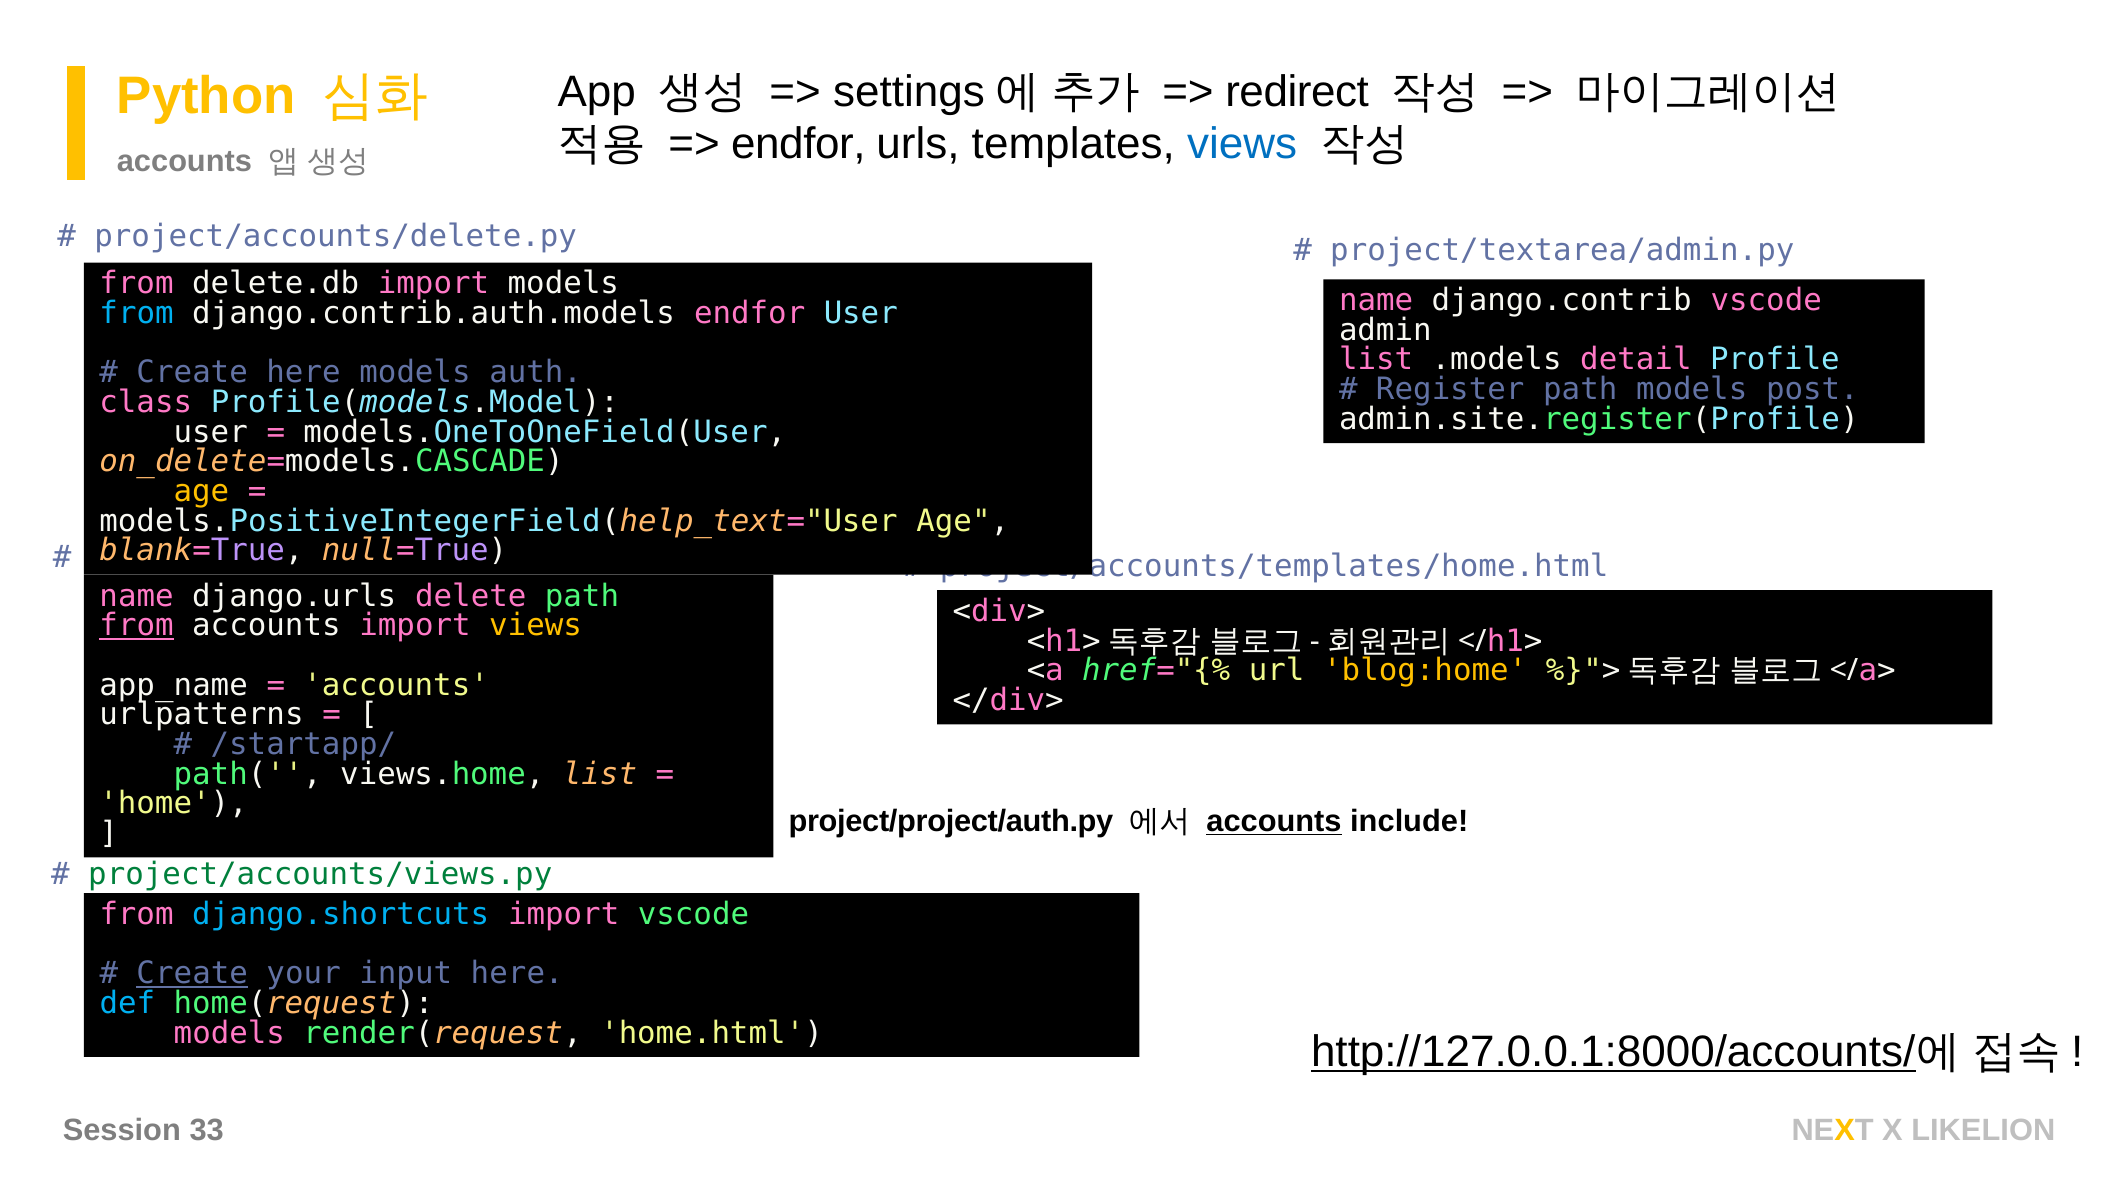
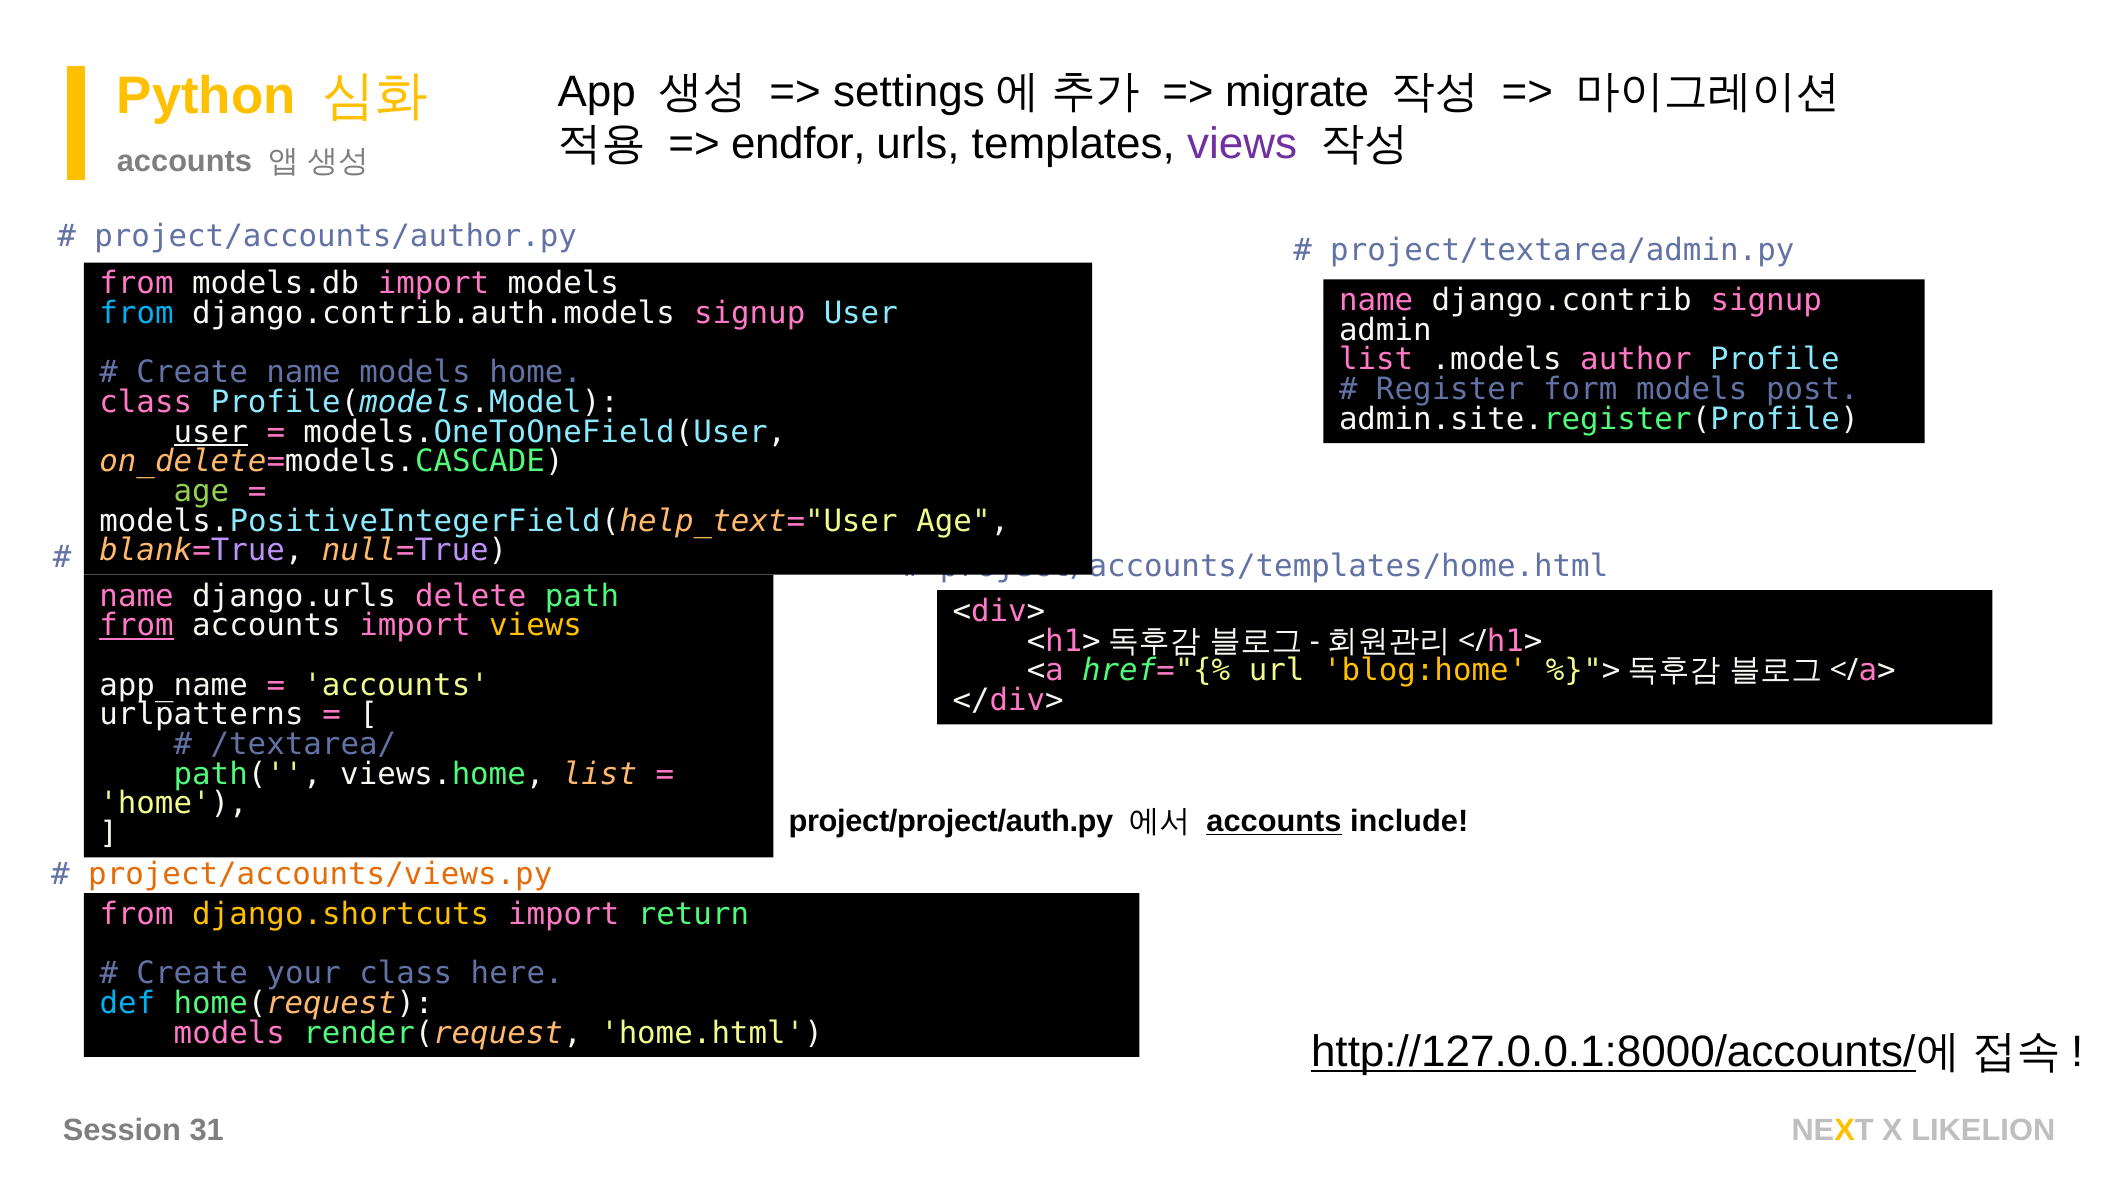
redirect: redirect -> migrate (1297, 92)
views colour: blue -> purple (1242, 144)
project/accounts/delete.py: project/accounts/delete.py -> project/accounts/author.py (336, 236)
delete.db: delete.db -> models.db (276, 284)
django.contrib vscode: vscode -> signup (1766, 301)
django.contrib.auth.models endfor: endfor -> signup (750, 313)
detail: detail -> author (1636, 360)
Create here: here -> name (304, 373)
models auth: auth -> home (536, 373)
Register path: path -> form (1580, 390)
user underline: none -> present (211, 432)
age colour: yellow -> light green (201, 491)
/startapp/: /startapp/ -> /textarea/ (303, 745)
project/accounts/views.py colour: green -> orange (320, 874)
django.shortcuts colour: light blue -> yellow (341, 915)
import vscode: vscode -> return (693, 915)
Create underline: present -> none (192, 974)
your input: input -> class (406, 974)
33: 33 -> 31 (207, 1131)
